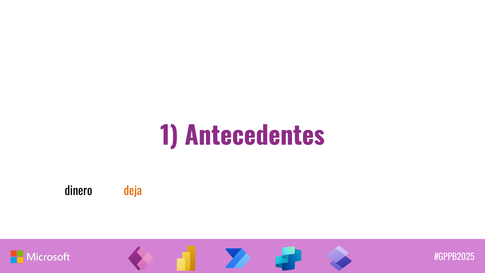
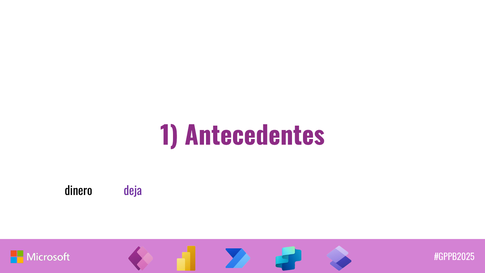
deja colour: orange -> purple (133, 191)
